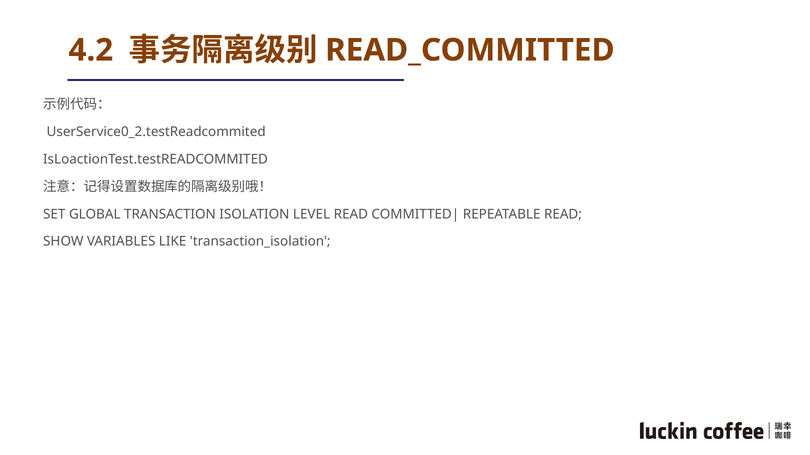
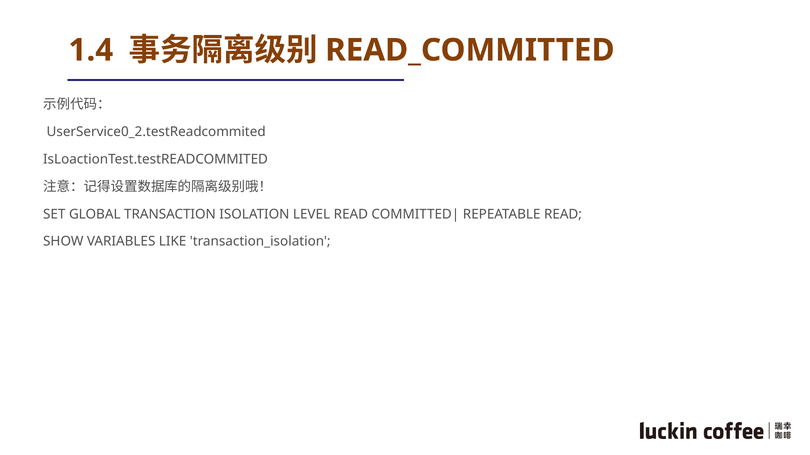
4.2: 4.2 -> 1.4 (91, 50)
